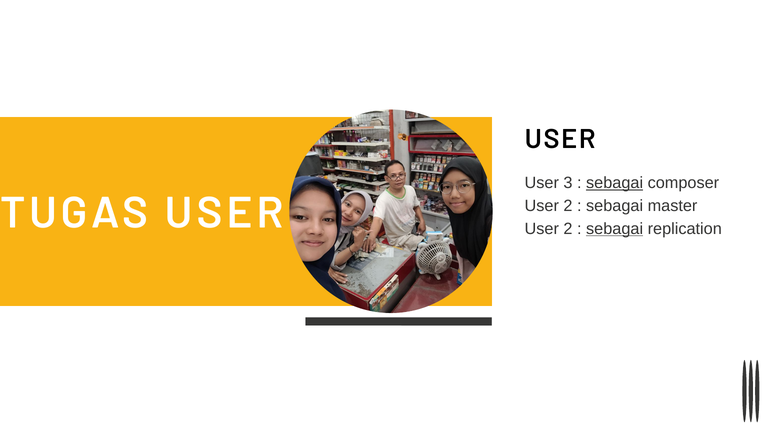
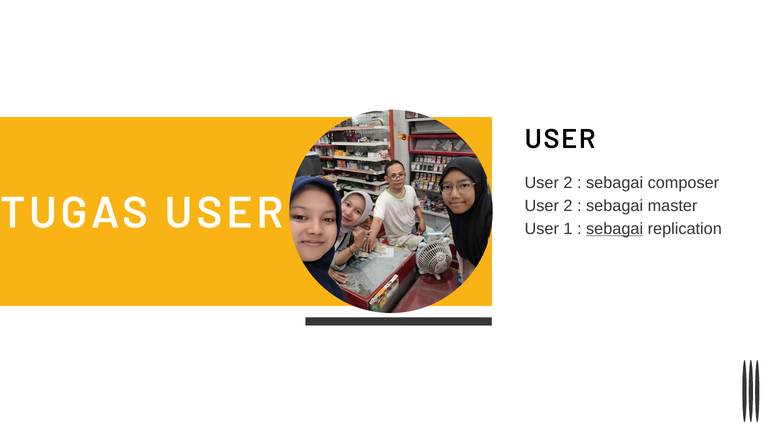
3: 3 -> 2 (568, 183)
sebagai underline: present -> none (615, 183)
2: 2 -> 1 (568, 229)
